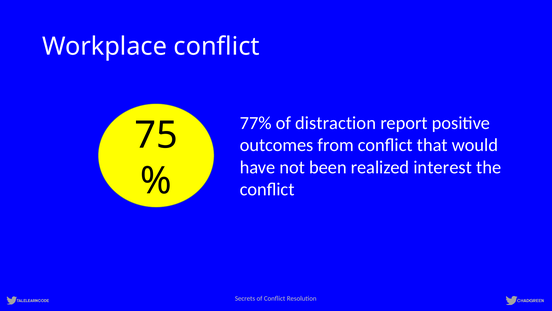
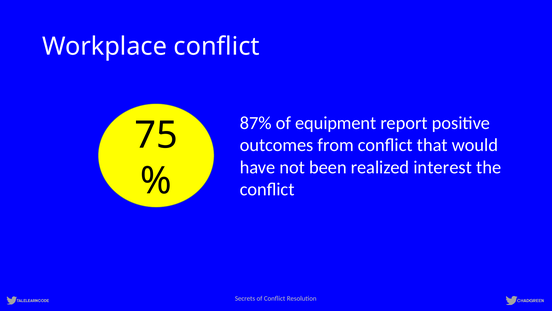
77%: 77% -> 87% (256, 123)
distraction: distraction -> equipment (336, 123)
